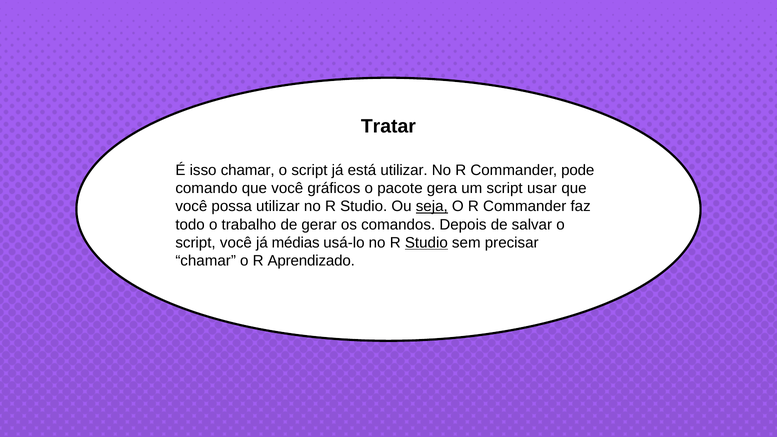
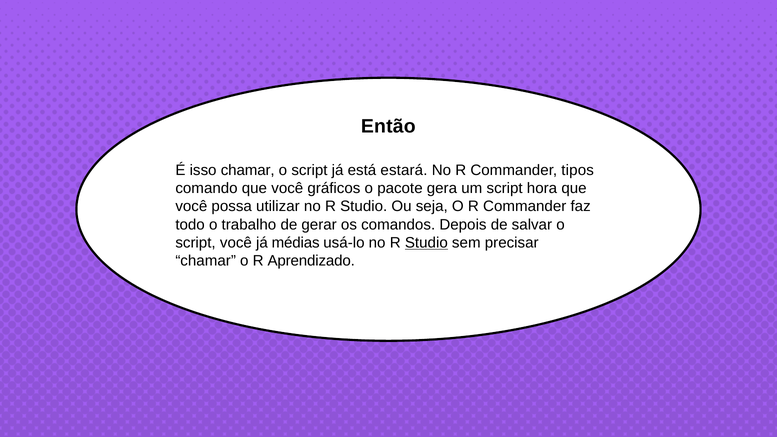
Tratar: Tratar -> Então (388, 126)
está utilizar: utilizar -> estará (404, 170)
pode: pode -> tipos (578, 170)
usar: usar -> hora (542, 188)
seja underline: present -> none (432, 206)
